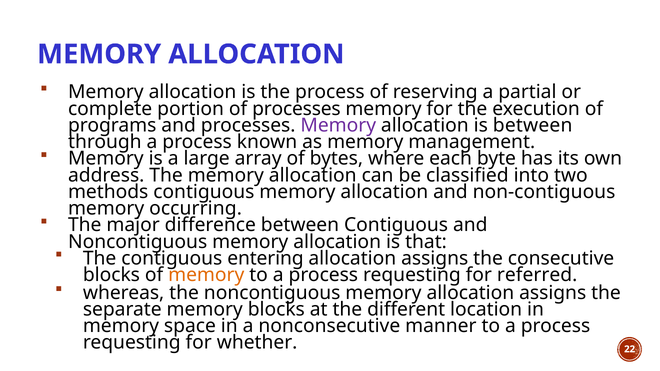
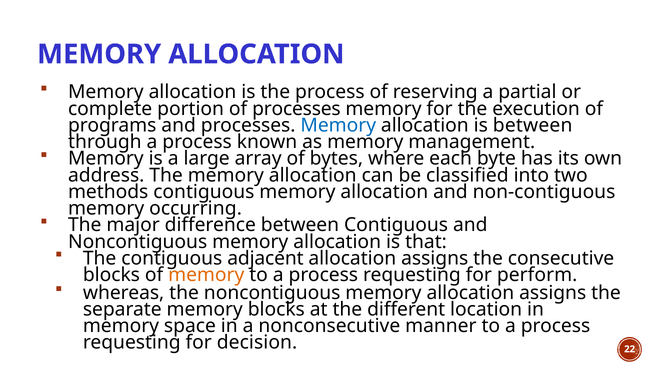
Memory colour: purple -> blue (338, 125)
entering: entering -> adjacent (265, 259)
referred: referred -> perform (537, 275)
whether: whether -> decision (257, 343)
